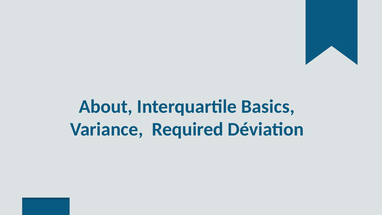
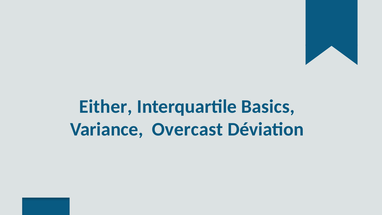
About: About -> Either (106, 106)
Required: Required -> Overcast (187, 129)
